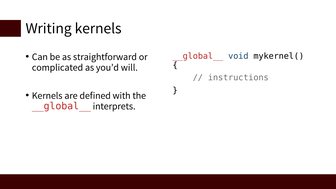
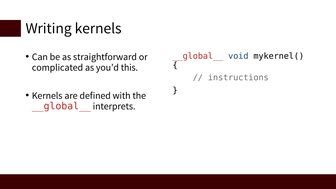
will: will -> this (129, 67)
